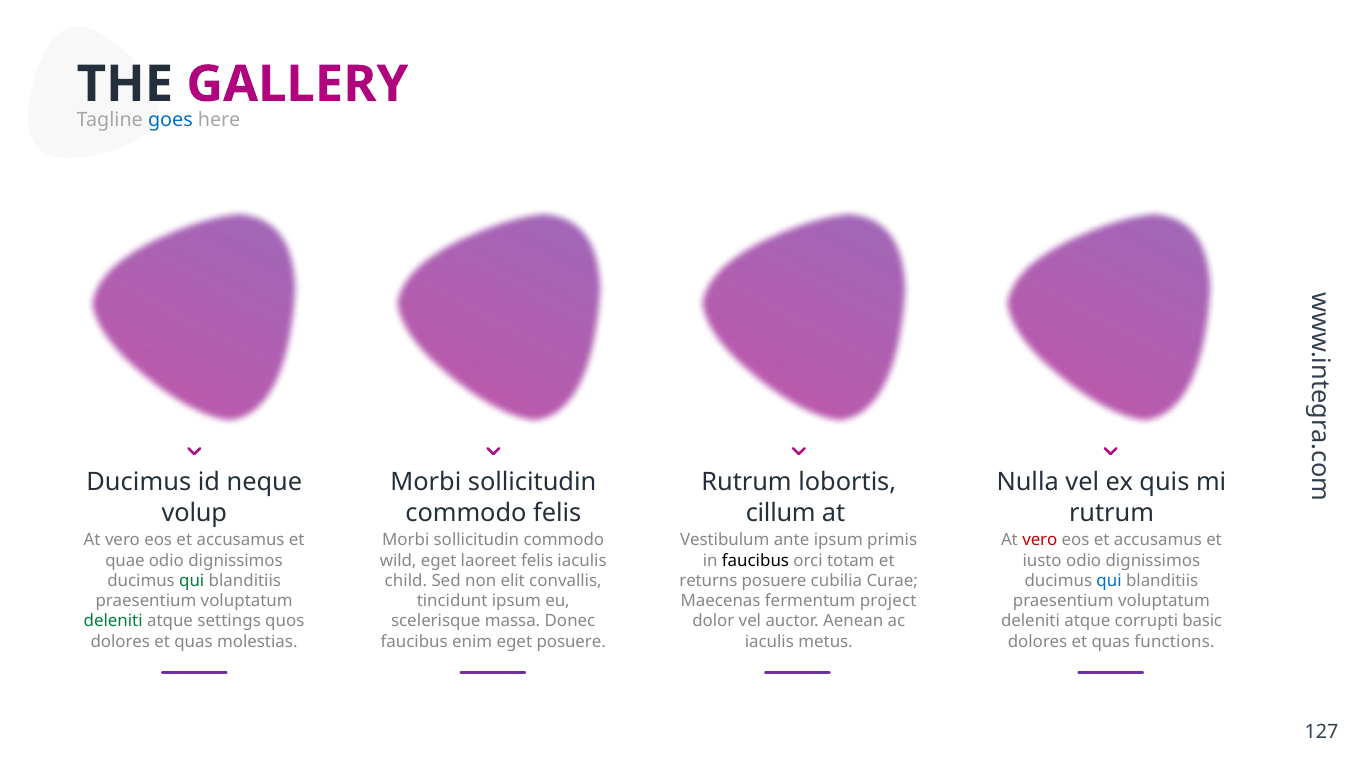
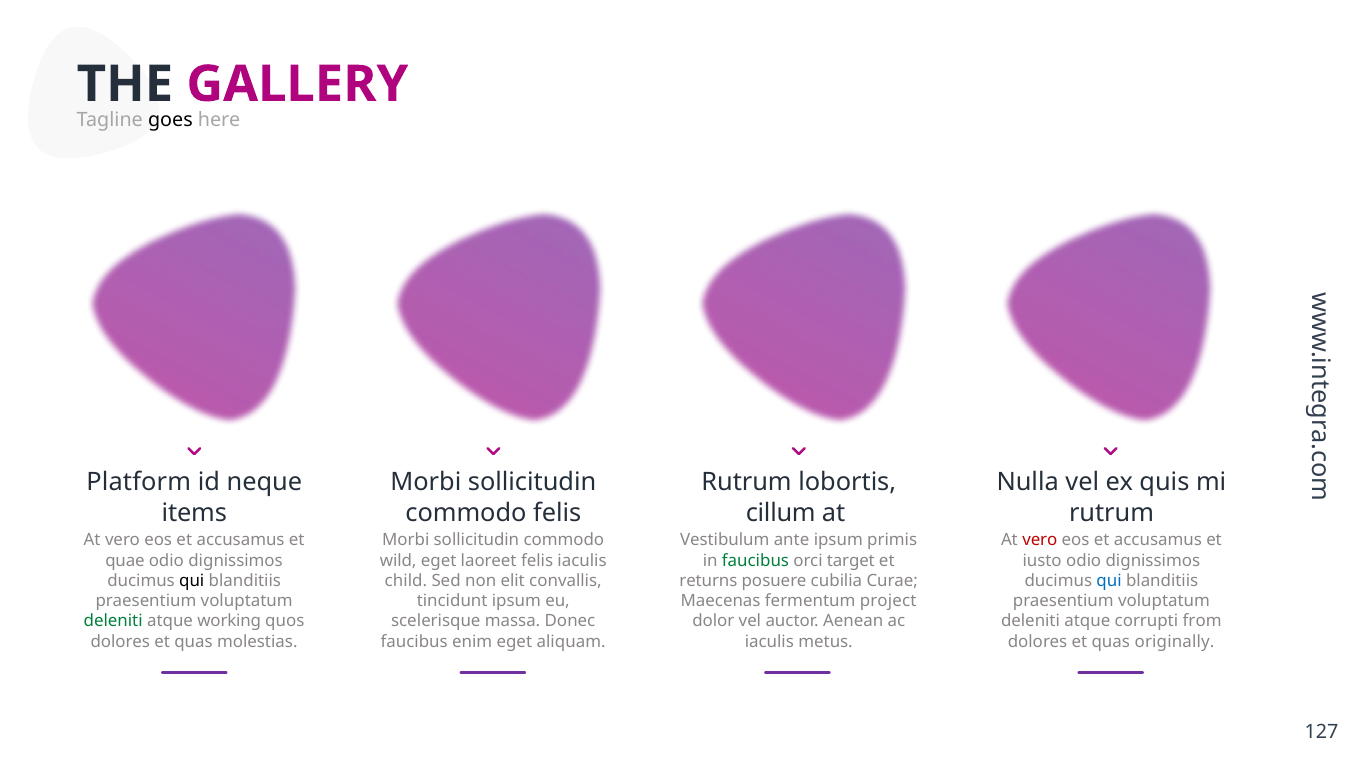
goes colour: blue -> black (170, 120)
Ducimus: Ducimus -> Platform (139, 483)
volup: volup -> items (194, 513)
faucibus colour: black -> green (755, 561)
totam: totam -> target (851, 561)
qui colour: green -> black (192, 581)
settings: settings -> working (229, 621)
basic: basic -> from (1202, 621)
eget posuere: posuere -> aliquam (571, 642)
functions: functions -> originally (1175, 642)
